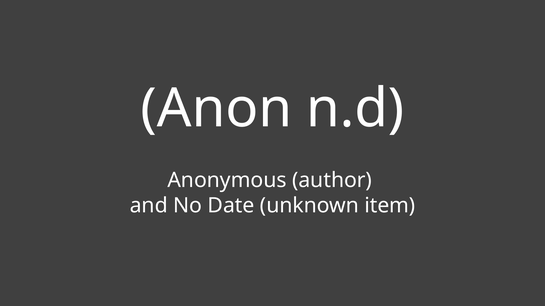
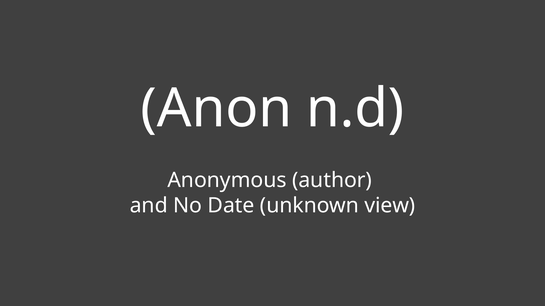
item: item -> view (390, 206)
